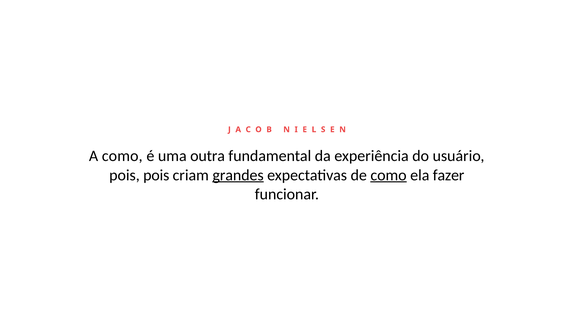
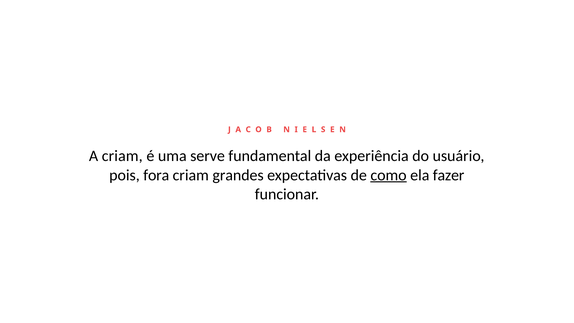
A como: como -> criam (122, 156)
outra: outra -> serve (208, 156)
pois pois: pois -> fora (156, 175)
grandes underline: present -> none (238, 175)
